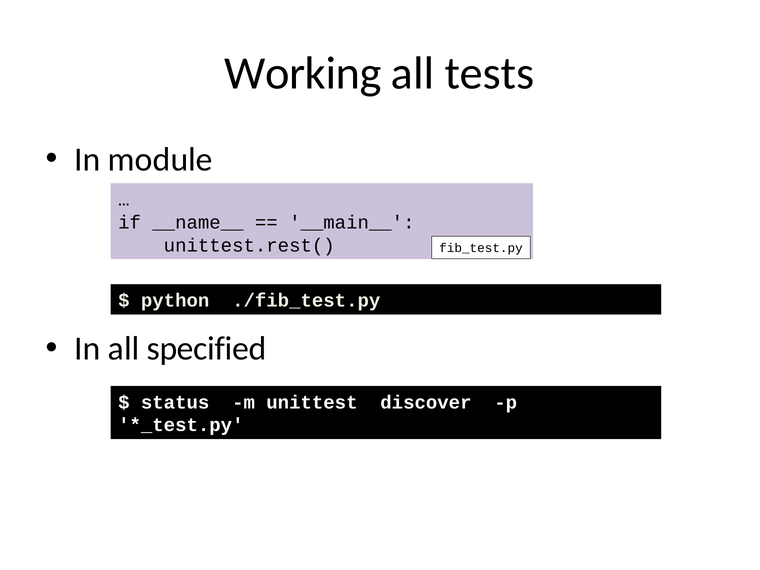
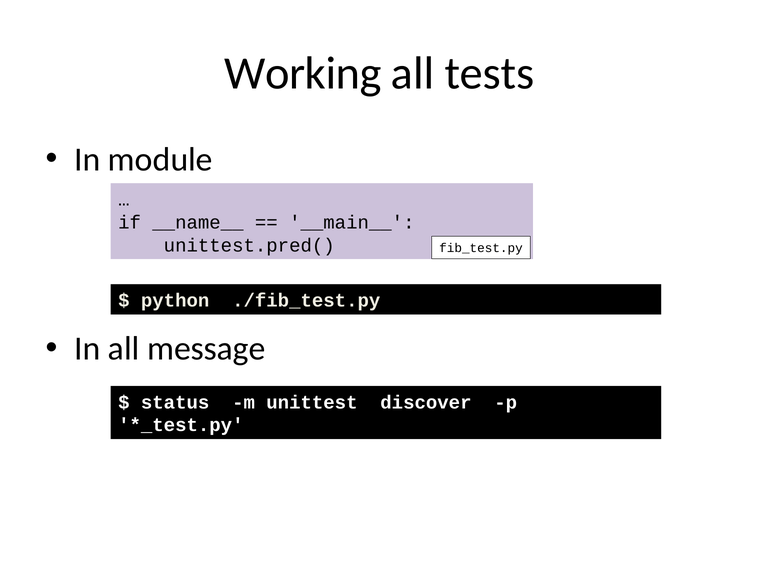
unittest.rest(: unittest.rest( -> unittest.pred( (249, 245)
specified: specified -> message (206, 349)
